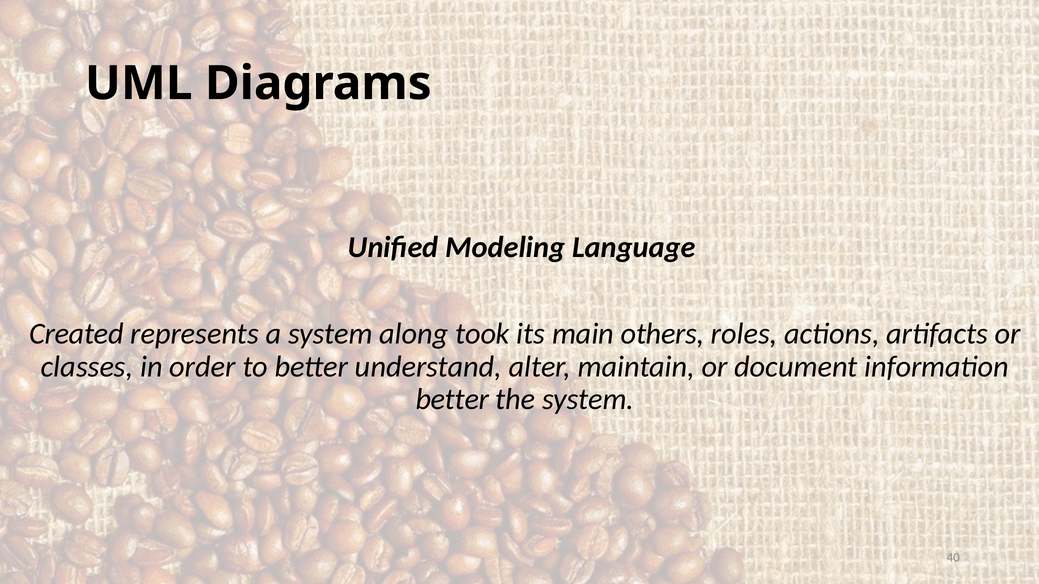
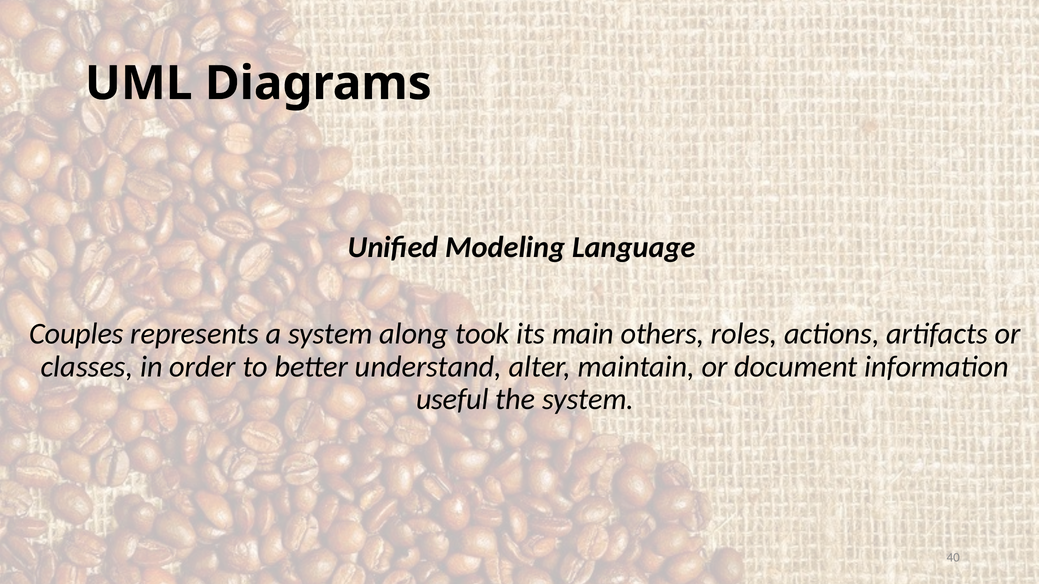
Created: Created -> Couples (76, 334)
better: better -> useful (452, 400)
